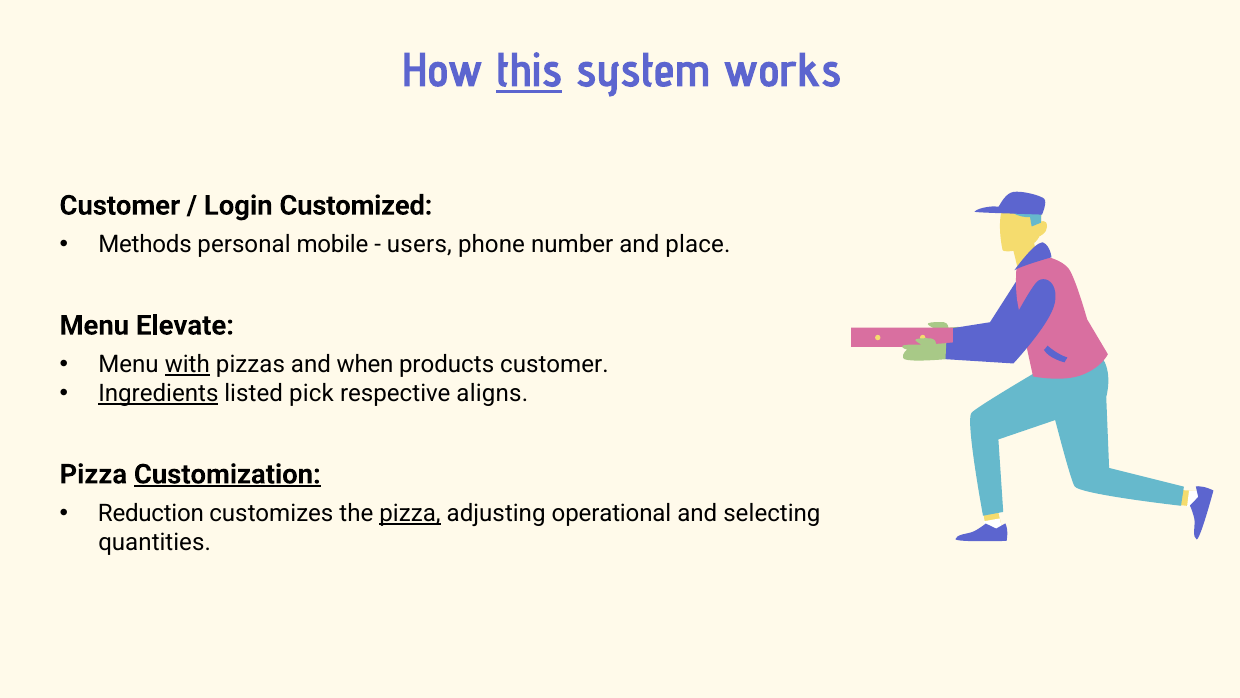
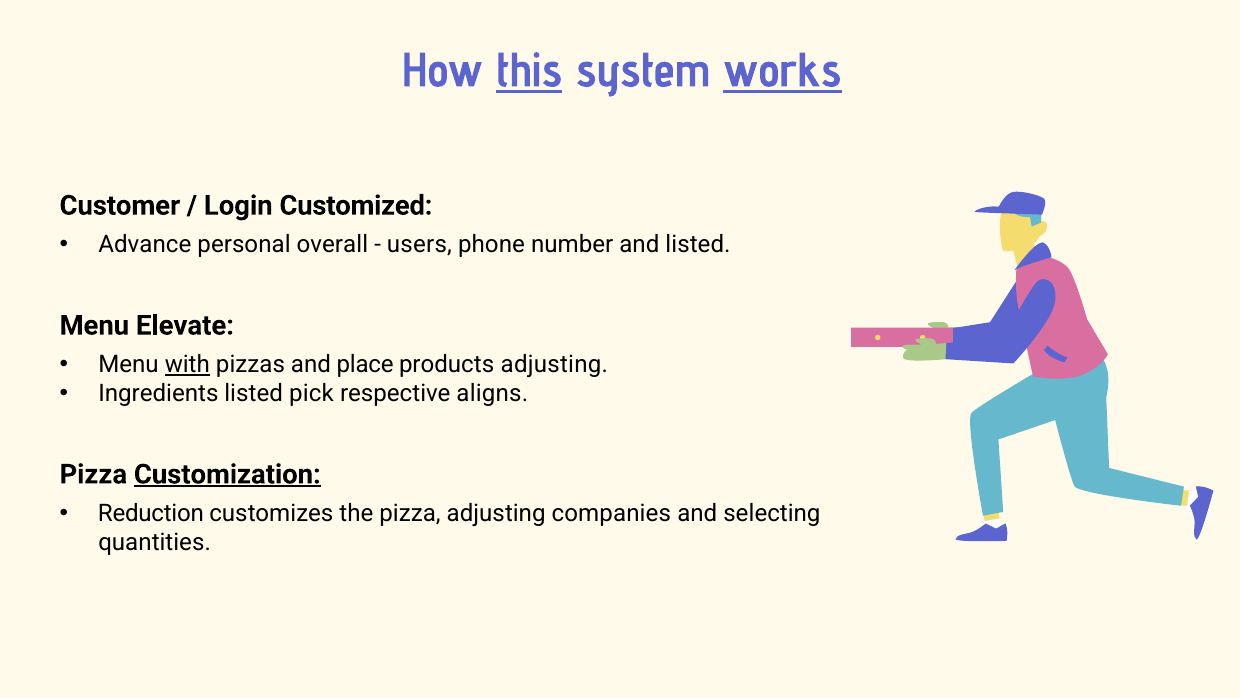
works underline: none -> present (782, 70)
Methods: Methods -> Advance (145, 244)
mobile: mobile -> overall (332, 244)
and place: place -> listed (698, 244)
when: when -> place (365, 364)
products customer: customer -> adjusting (554, 364)
Ingredients underline: present -> none (158, 393)
pizza underline: present -> none (410, 513)
operational: operational -> companies (611, 513)
